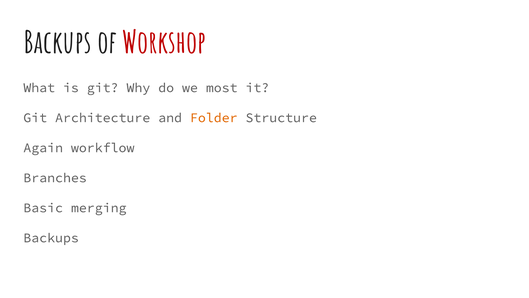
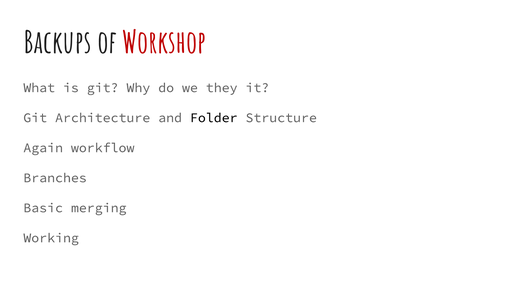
most: most -> they (222, 88)
Folder colour: orange -> black (214, 118)
Backups: Backups -> Working (51, 238)
